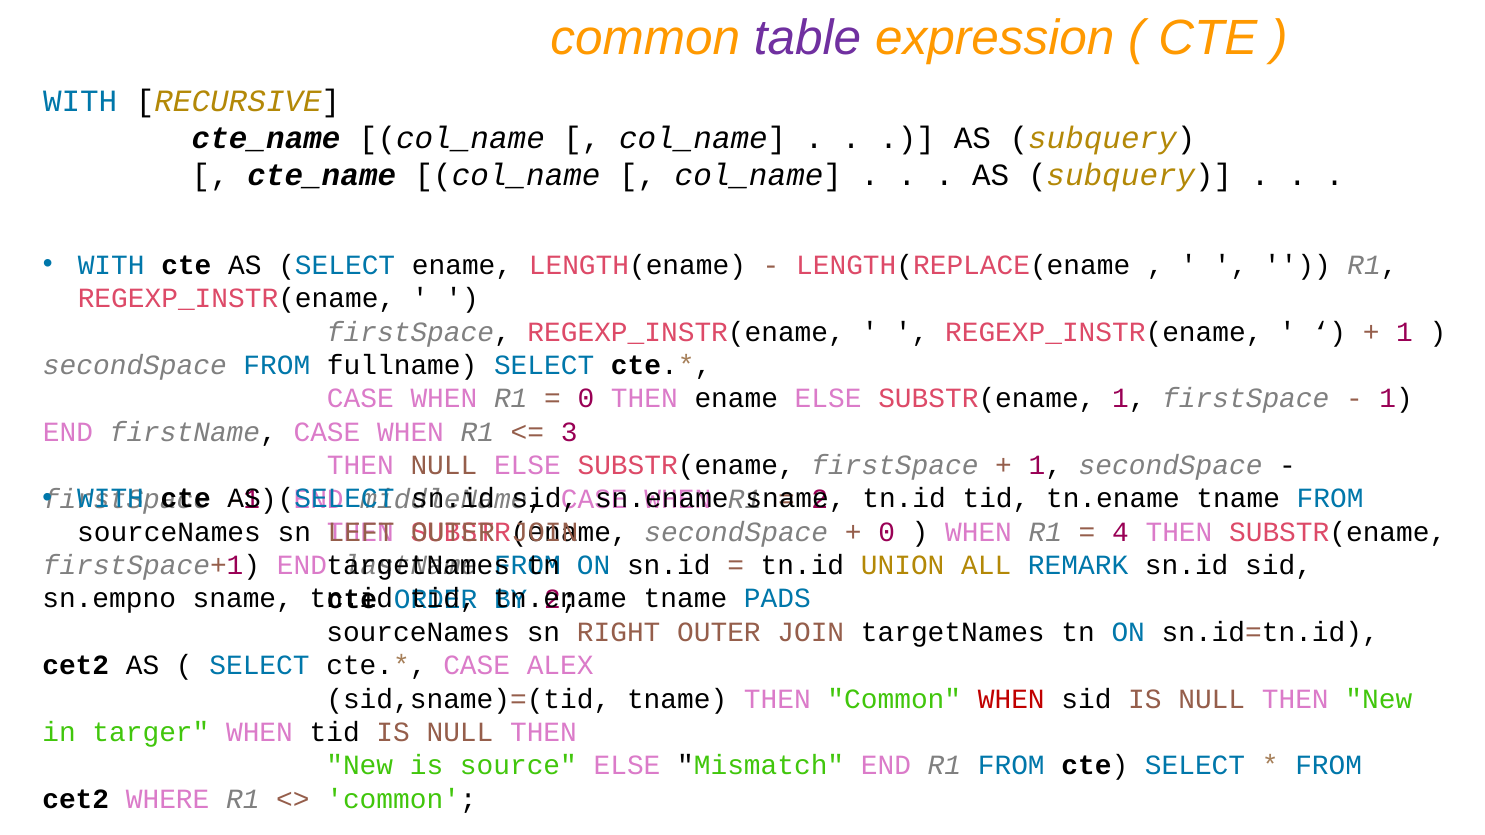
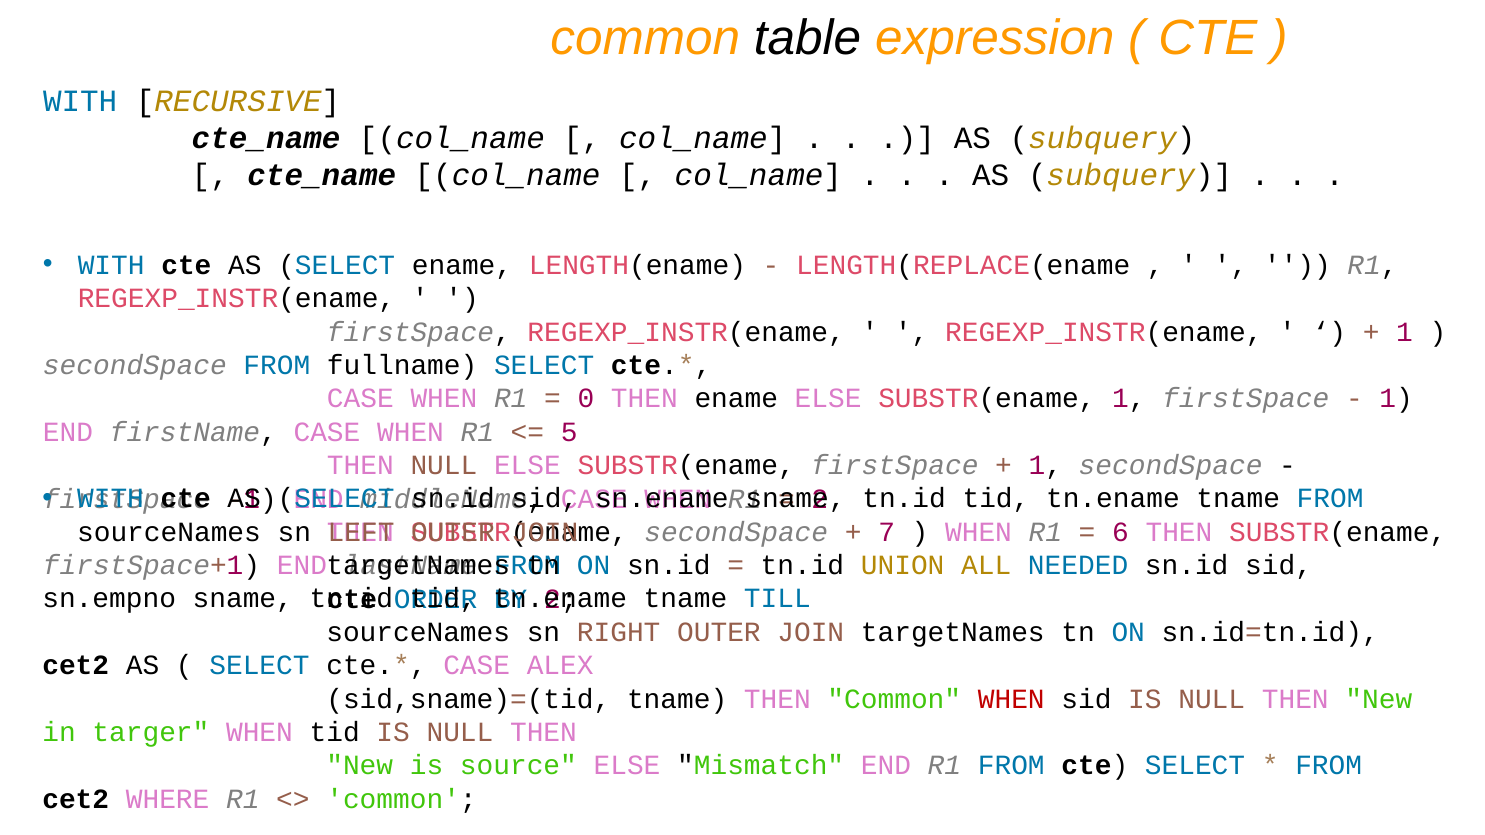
table colour: purple -> black (808, 39)
3: 3 -> 5 (569, 432)
0: 0 -> 7 (887, 533)
4: 4 -> 6 (1121, 533)
REMARK: REMARK -> NEEDED (1078, 565)
PADS: PADS -> TILL (777, 599)
